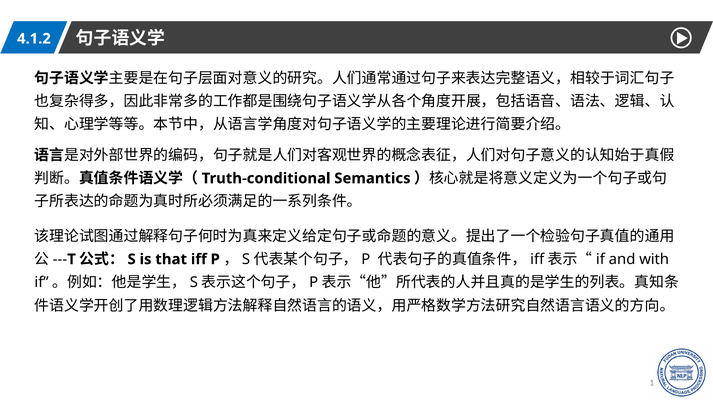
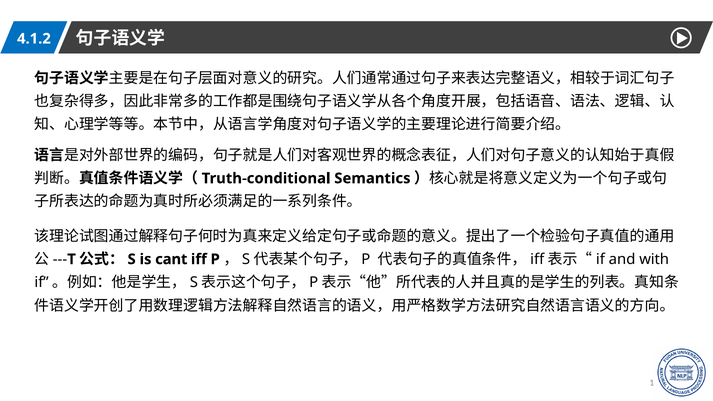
that: that -> cant (171, 259)
